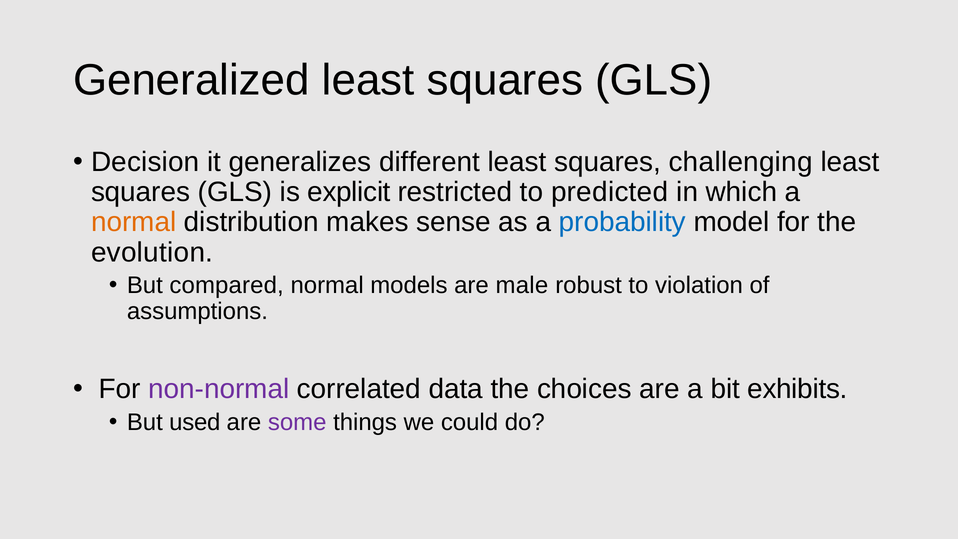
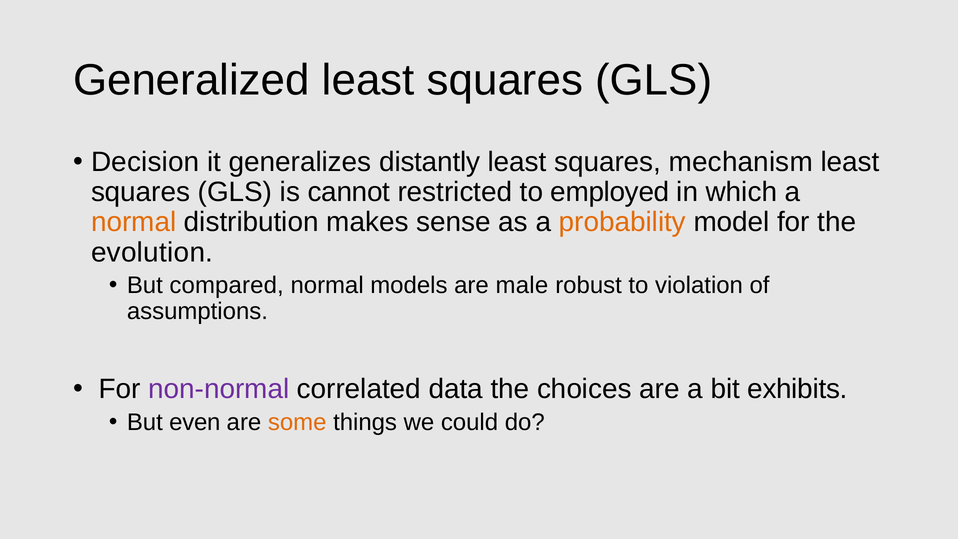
different: different -> distantly (430, 162)
challenging: challenging -> mechanism (741, 162)
explicit: explicit -> cannot (349, 192)
predicted: predicted -> employed (610, 192)
probability colour: blue -> orange (622, 222)
used: used -> even (195, 422)
some colour: purple -> orange (297, 422)
